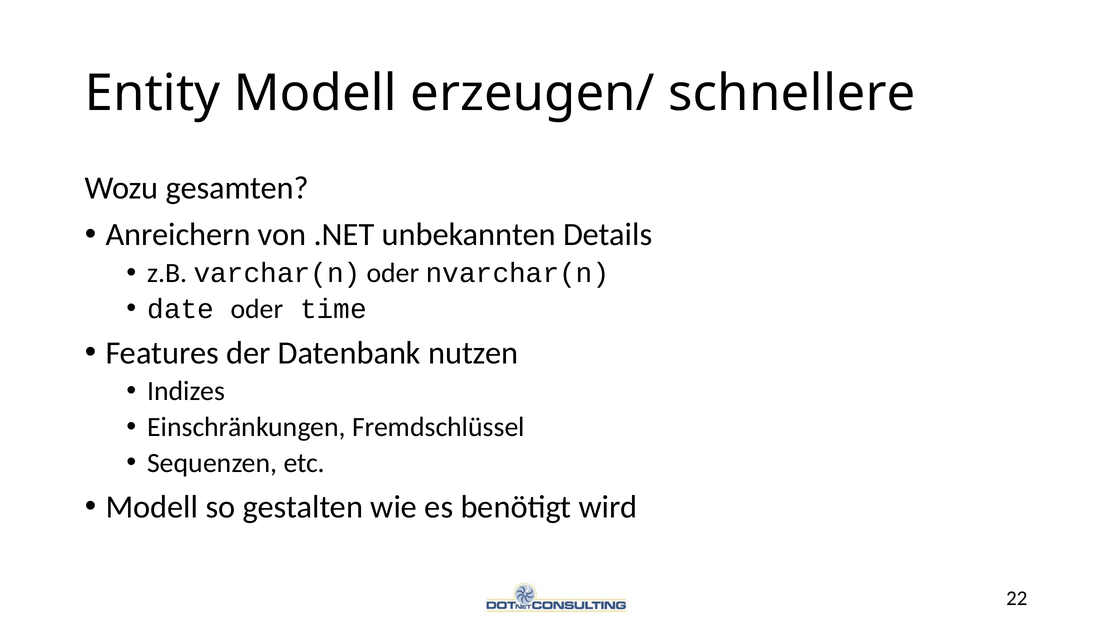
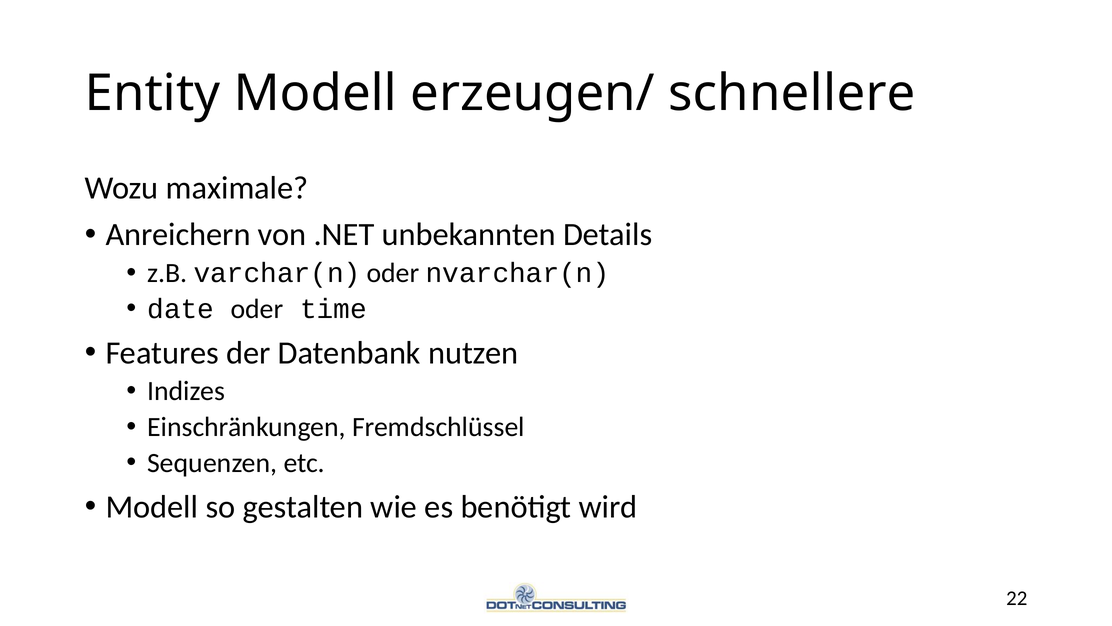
gesamten: gesamten -> maximale (237, 188)
